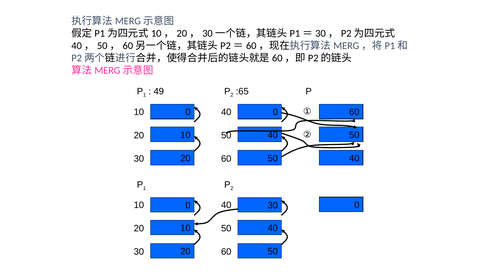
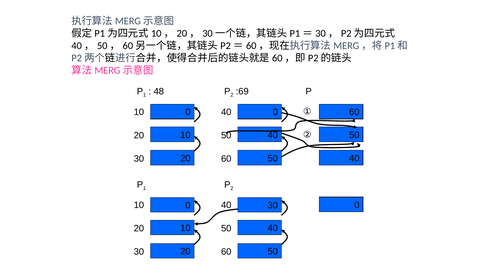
49: 49 -> 48 (159, 91)
:65: :65 -> :69 (242, 91)
